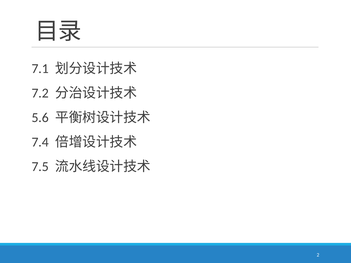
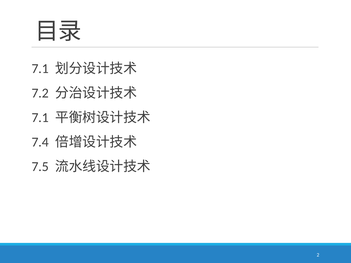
5.6: 5.6 -> 7.1 (40, 118)
